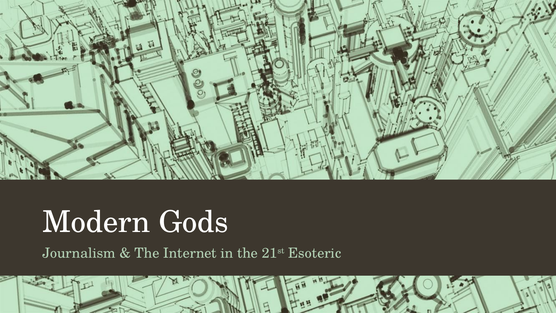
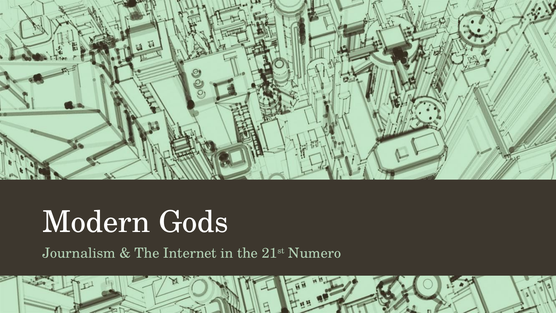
Esoteric: Esoteric -> Numero (315, 253)
